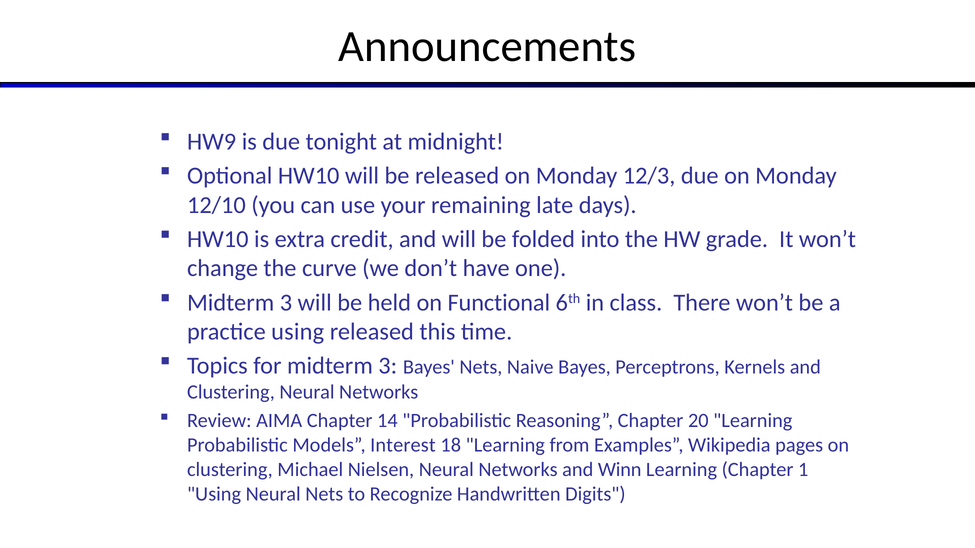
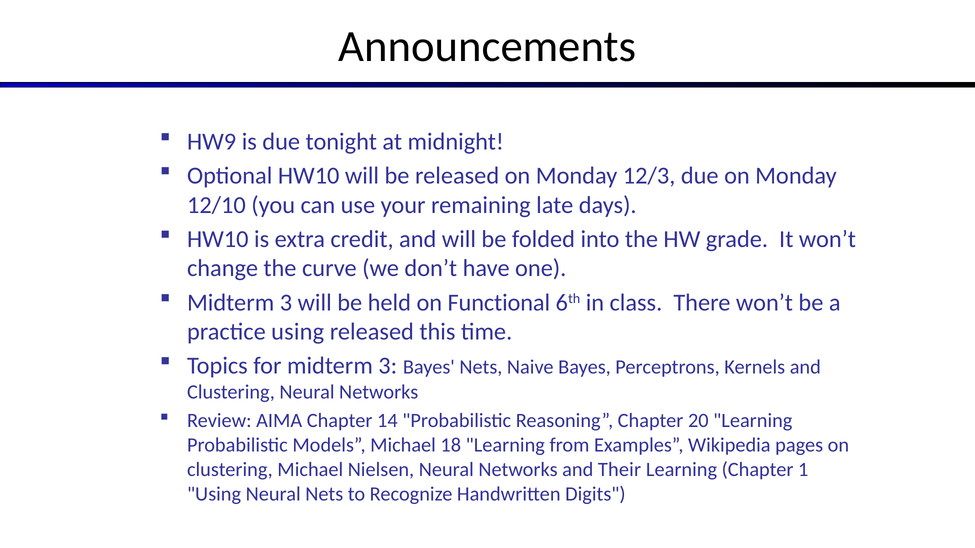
Models Interest: Interest -> Michael (403, 445)
Winn: Winn -> Their (620, 470)
